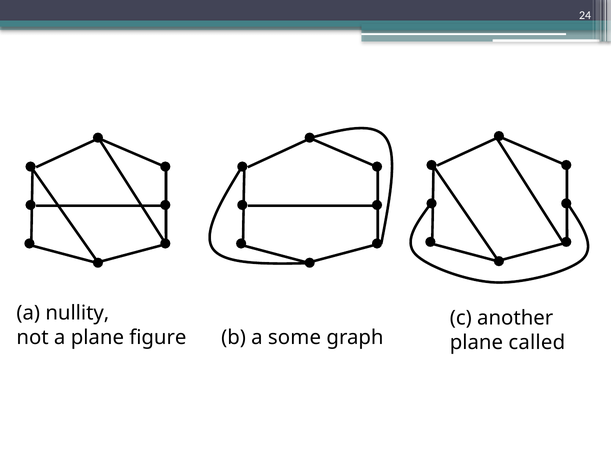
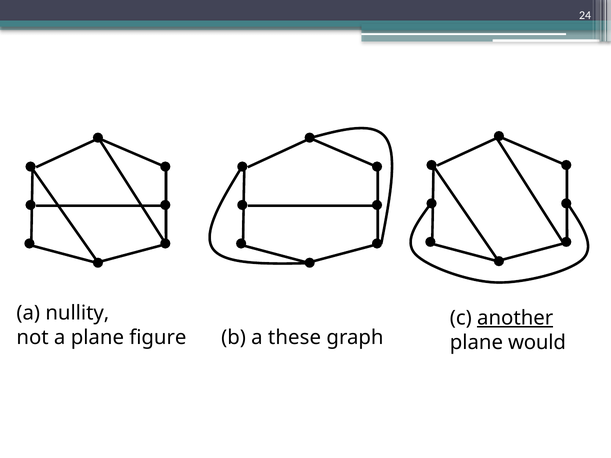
another underline: none -> present (515, 318)
some: some -> these (295, 338)
called: called -> would (537, 343)
